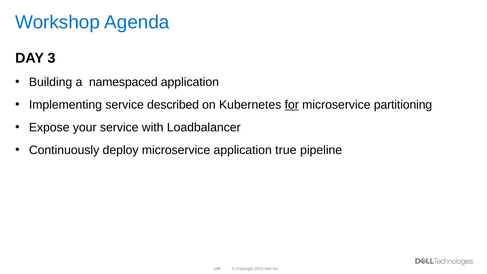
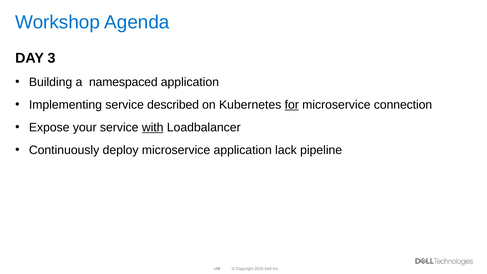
partitioning: partitioning -> connection (403, 105)
with underline: none -> present (153, 127)
true: true -> lack (286, 150)
